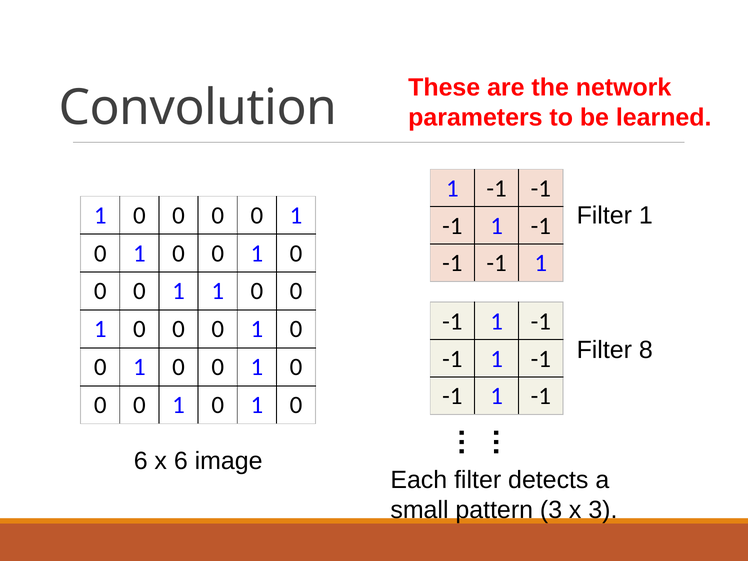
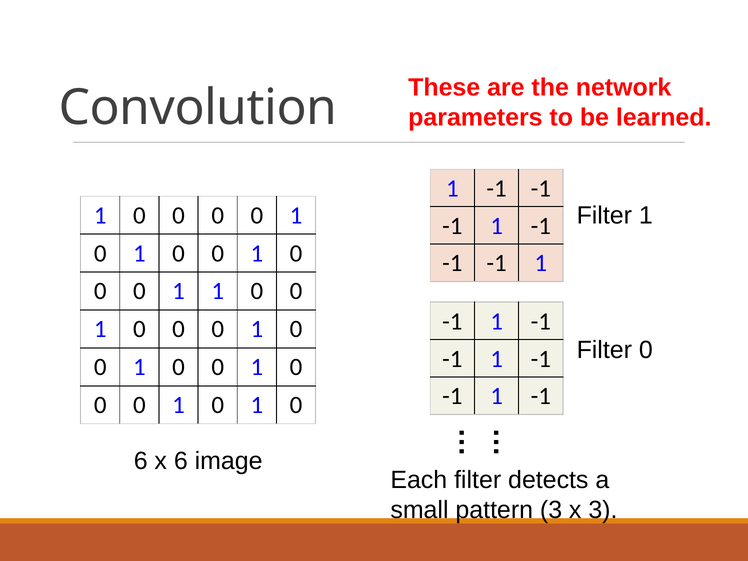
Filter 8: 8 -> 0 (646, 350)
